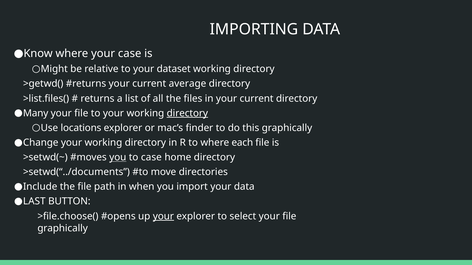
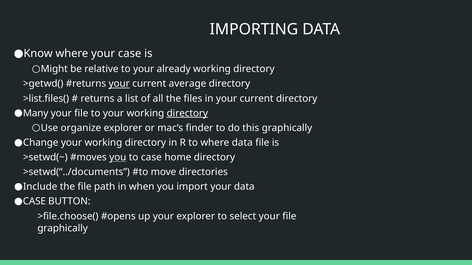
dataset: dataset -> already (174, 69)
your underline: none -> present (119, 84)
locations: locations -> organize (81, 128)
where each: each -> data (242, 143)
LAST: LAST -> CASE (34, 202)
your underline: present -> none (163, 217)
